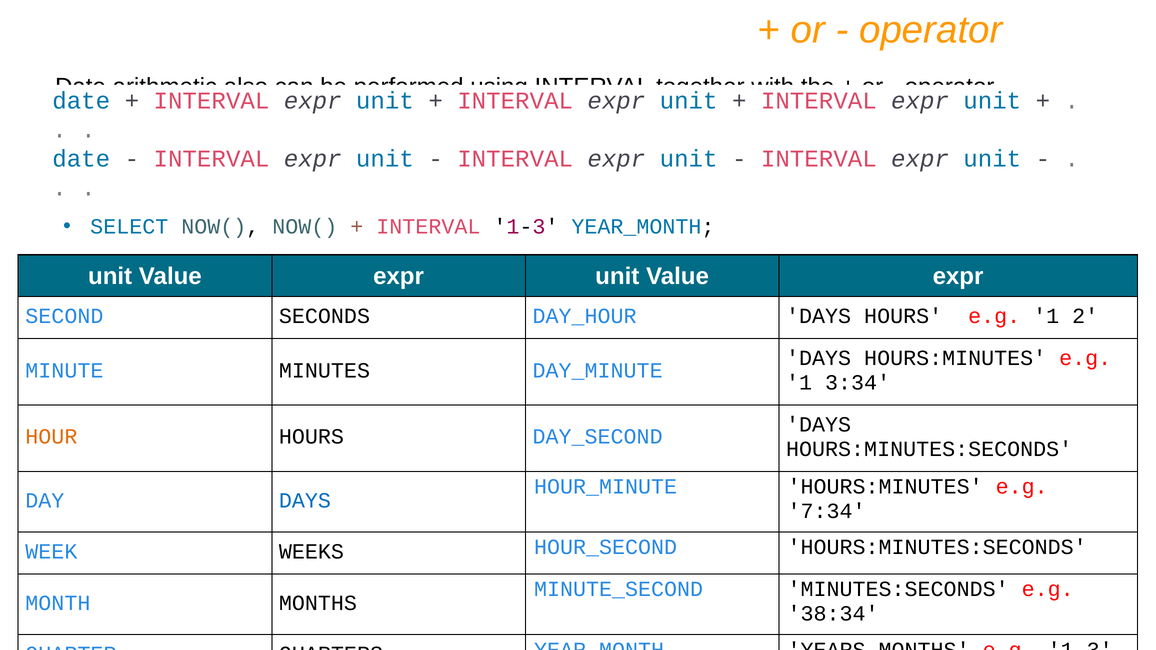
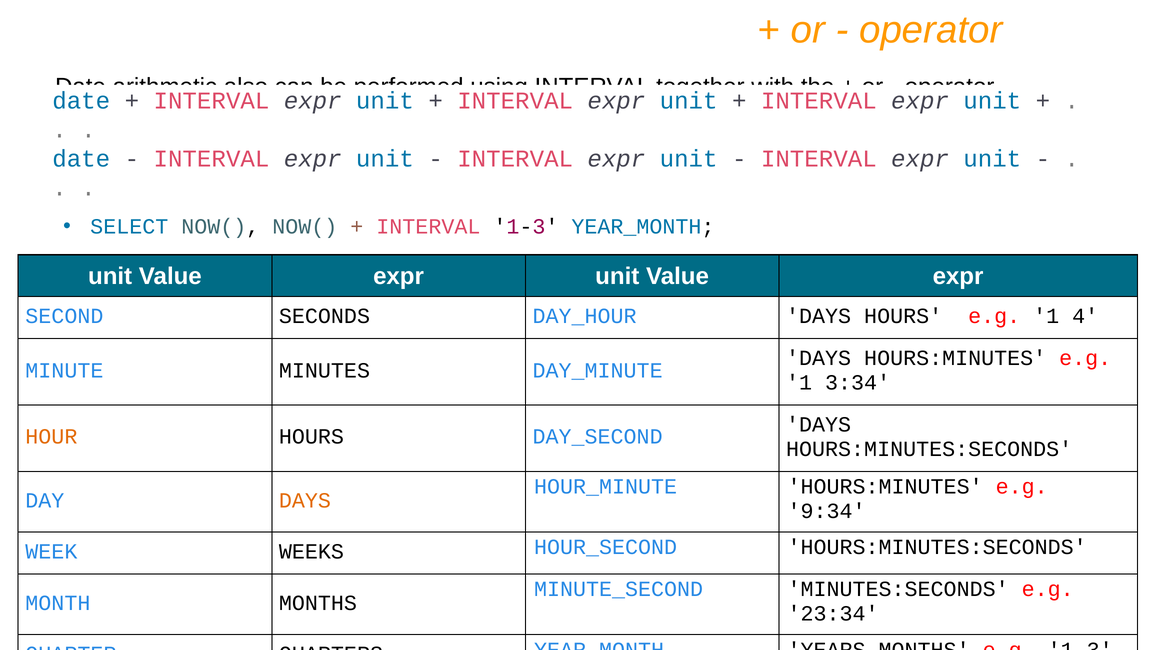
2: 2 -> 4 (1085, 316)
DAYS colour: blue -> orange (305, 501)
7:34: 7:34 -> 9:34 (827, 511)
38:34: 38:34 -> 23:34 (833, 614)
